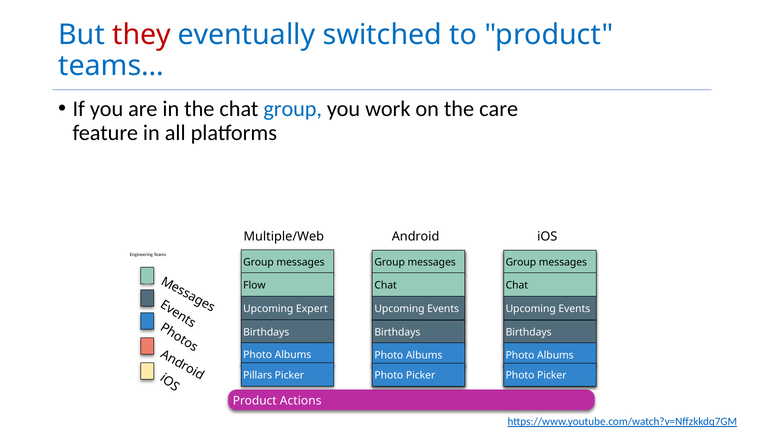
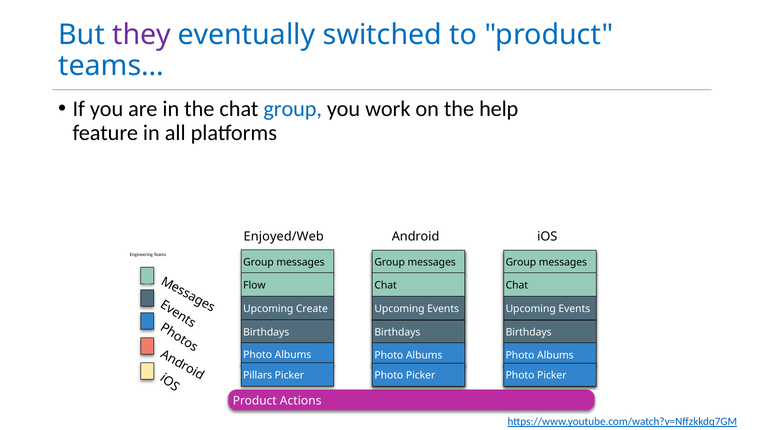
they colour: red -> purple (142, 35)
care: care -> help (499, 109)
Multiple/Web: Multiple/Web -> Enjoyed/Web (284, 236)
Expert: Expert -> Create (312, 308)
